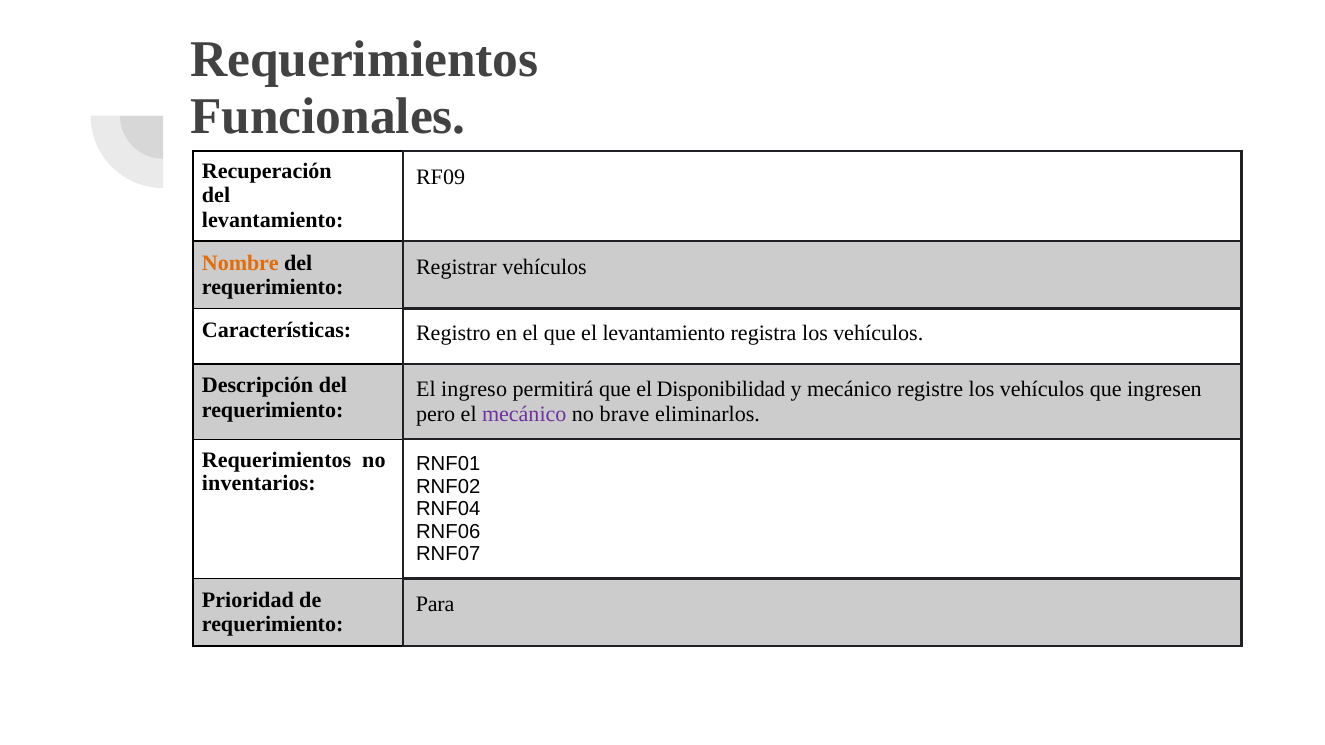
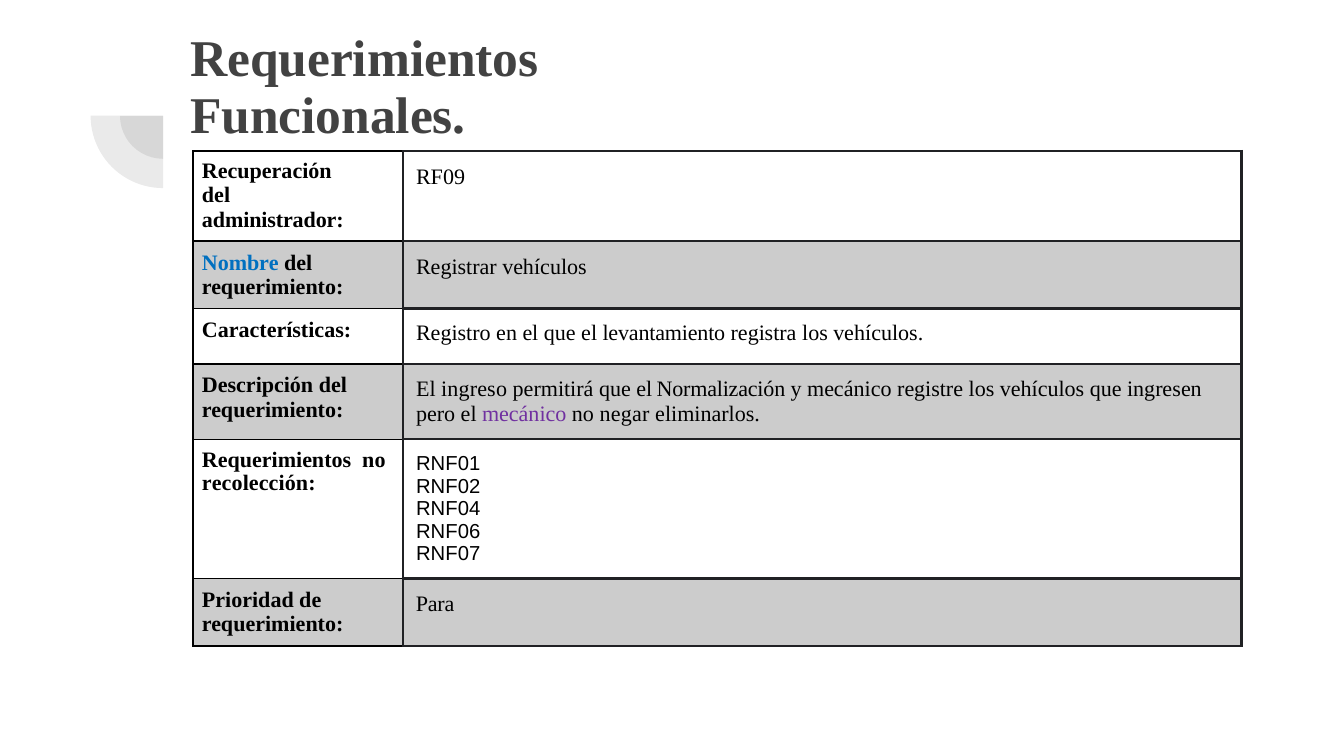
levantamiento: levantamiento -> administrador (273, 220)
Nombre colour: orange -> blue (240, 263)
Disponibilidad: Disponibilidad -> Normalización (721, 390)
brave: brave -> negar (625, 414)
inventarios: inventarios -> recolección (259, 483)
